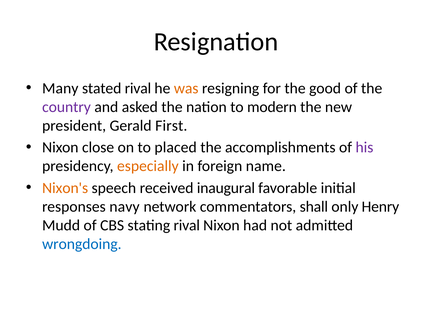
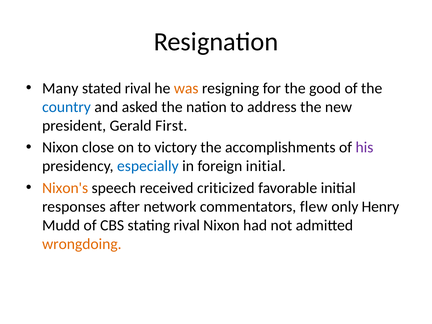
country colour: purple -> blue (66, 107)
modern: modern -> address (272, 107)
placed: placed -> victory (176, 147)
especially colour: orange -> blue (148, 166)
foreign name: name -> initial (266, 166)
inaugural: inaugural -> criticized (226, 188)
navy: navy -> after (125, 207)
shall: shall -> flew (314, 207)
wrongdoing colour: blue -> orange (82, 244)
